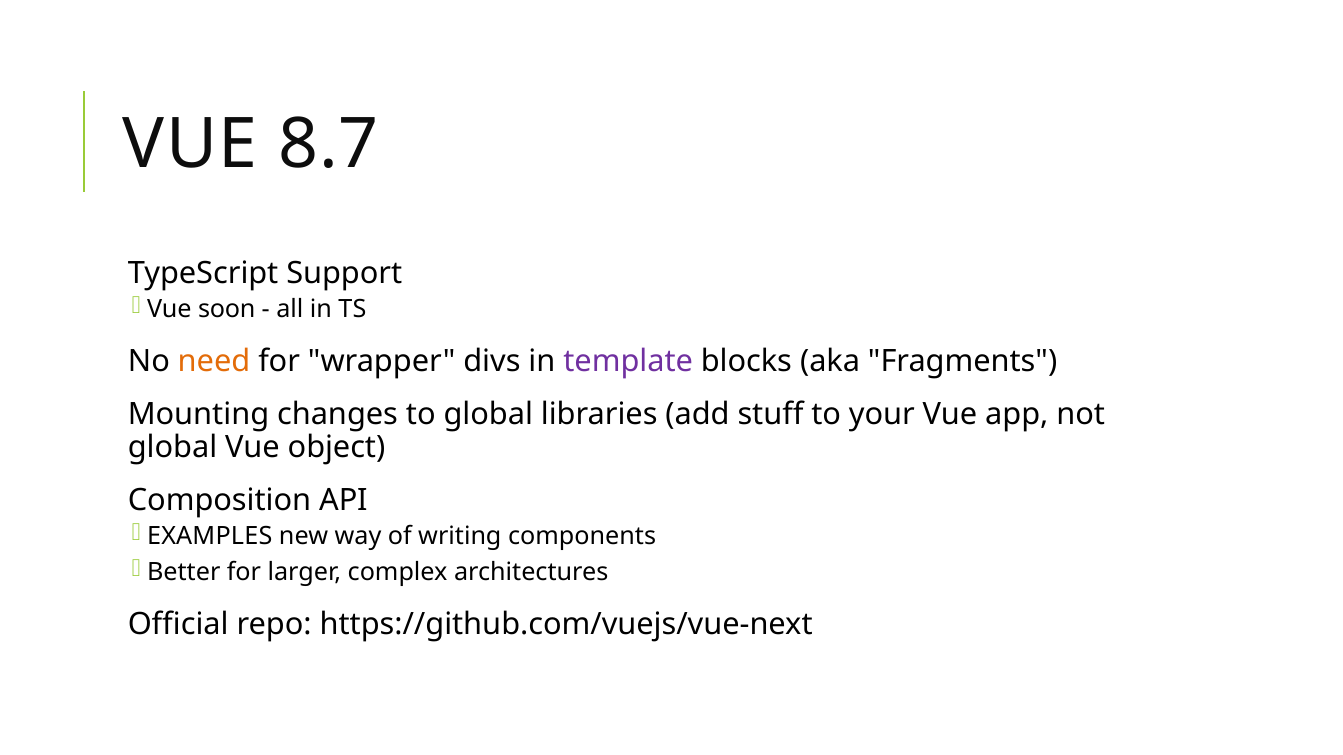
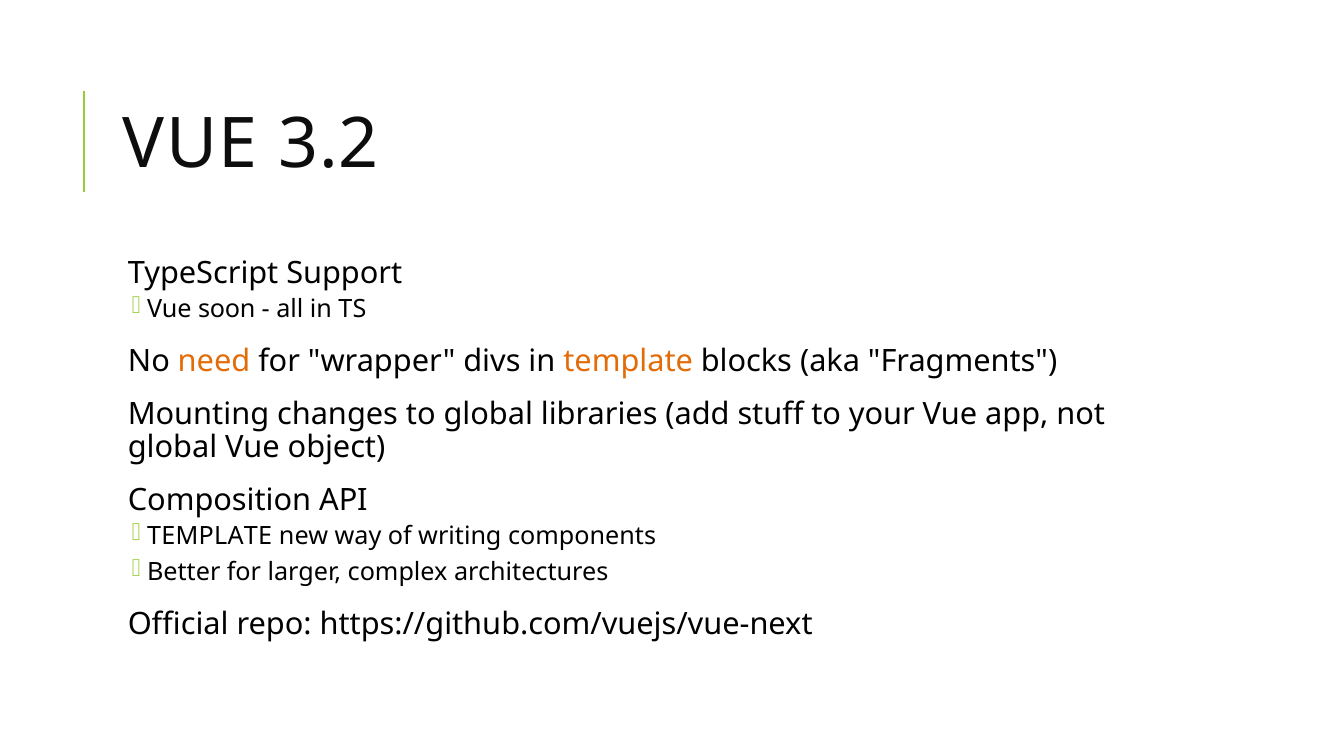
8.7: 8.7 -> 3.2 (329, 144)
template colour: purple -> orange (628, 362)
EXAMPLES: EXAMPLES -> TEMPLATE (210, 536)
